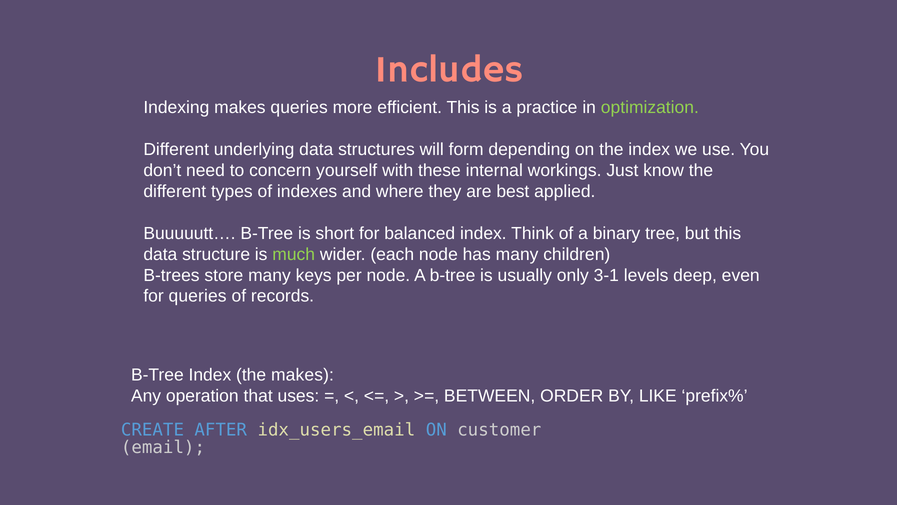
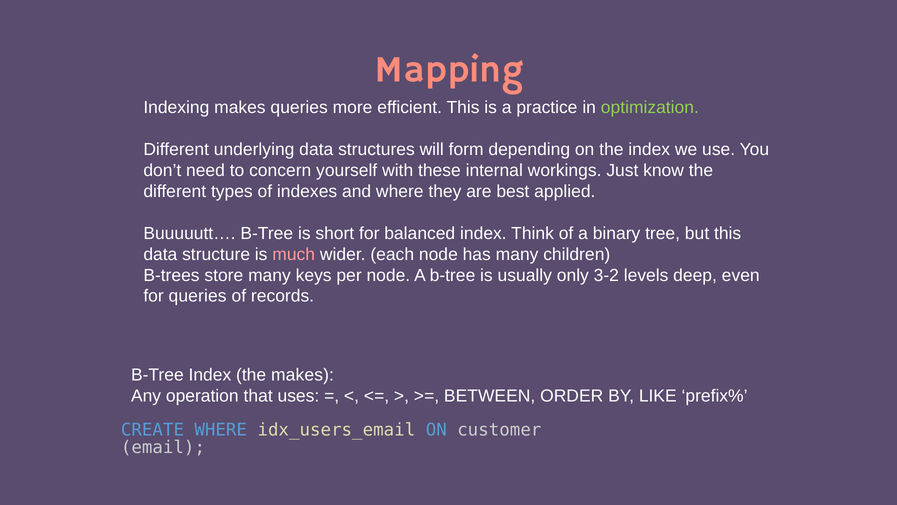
Includes: Includes -> Mapping (449, 69)
much colour: light green -> pink (294, 254)
3-1: 3-1 -> 3-2 (606, 275)
CREATE AFTER: AFTER -> WHERE (221, 429)
